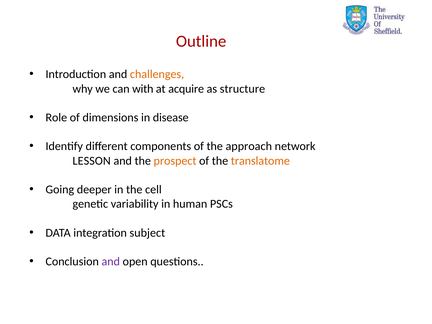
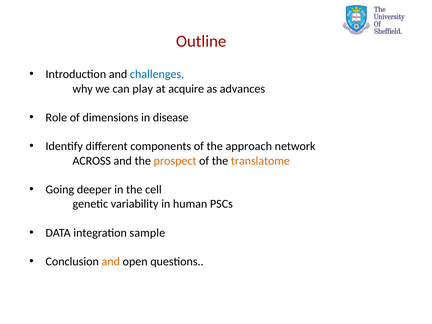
challenges colour: orange -> blue (157, 74)
with: with -> play (143, 89)
structure: structure -> advances (242, 89)
LESSON: LESSON -> ACROSS (92, 161)
subject: subject -> sample (147, 233)
and colour: purple -> orange (111, 262)
